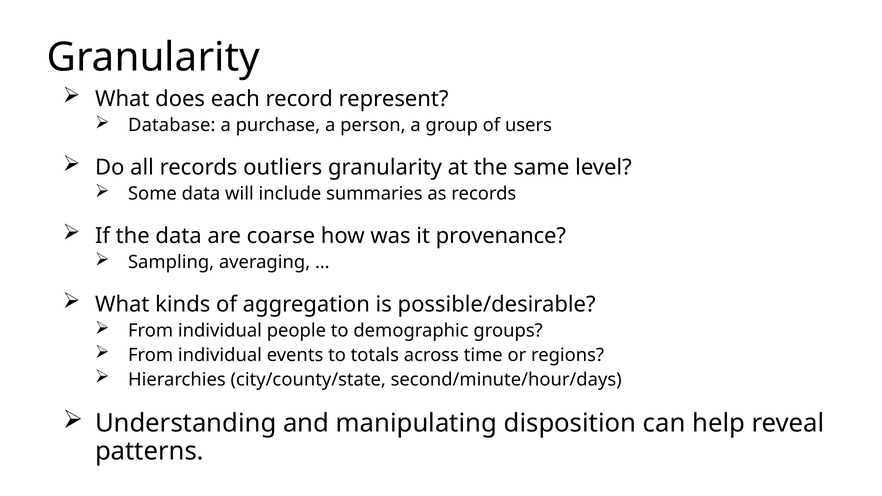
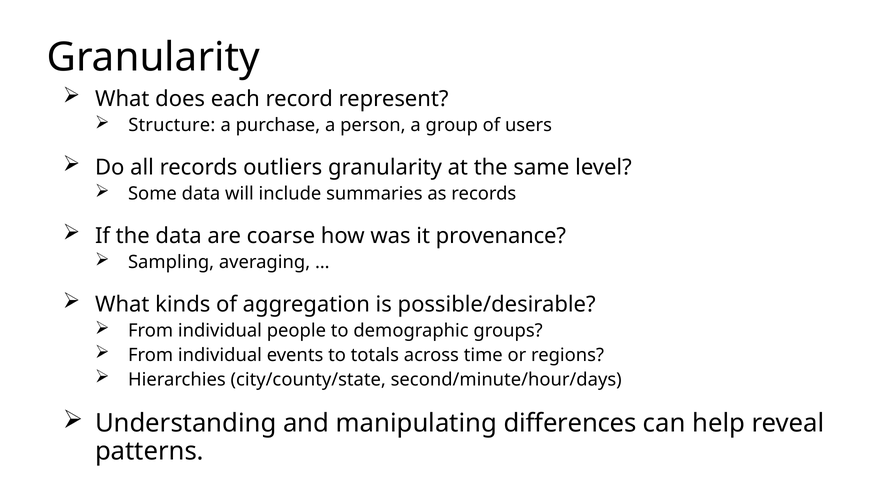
Database: Database -> Structure (172, 125)
disposition: disposition -> differences (570, 424)
